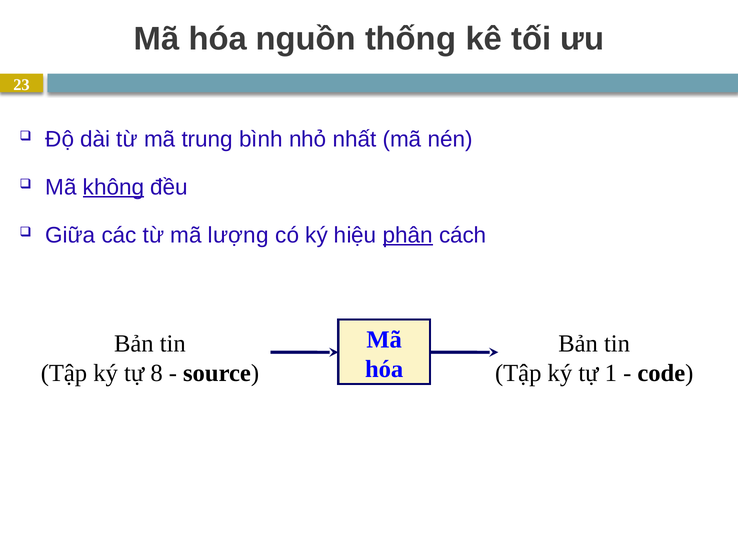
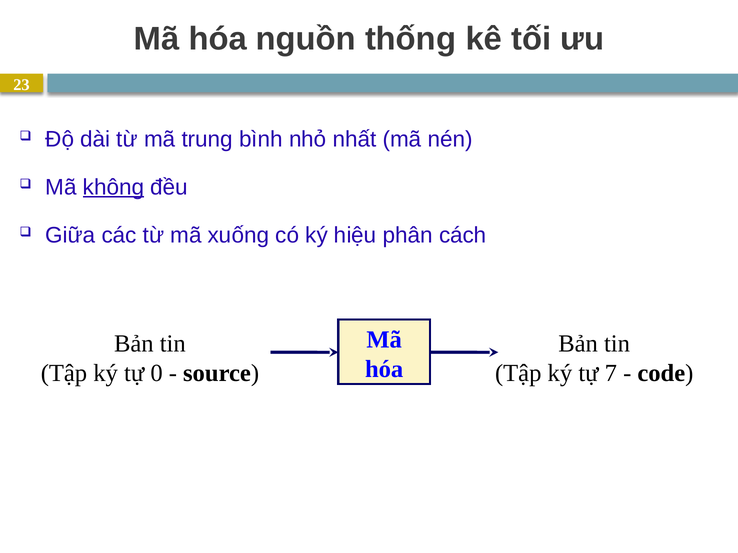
lượng: lượng -> xuống (238, 235)
phân underline: present -> none (408, 235)
8: 8 -> 0 (157, 373)
1: 1 -> 7 (611, 373)
